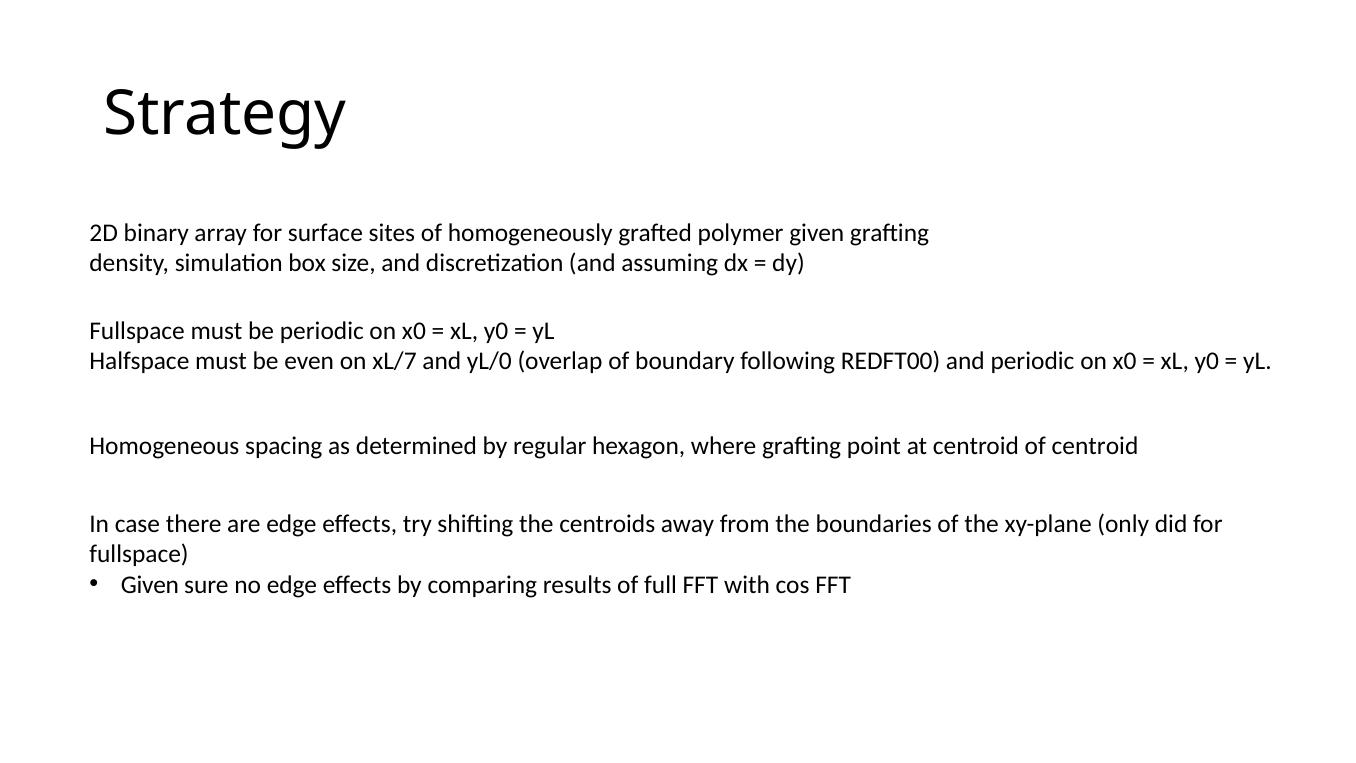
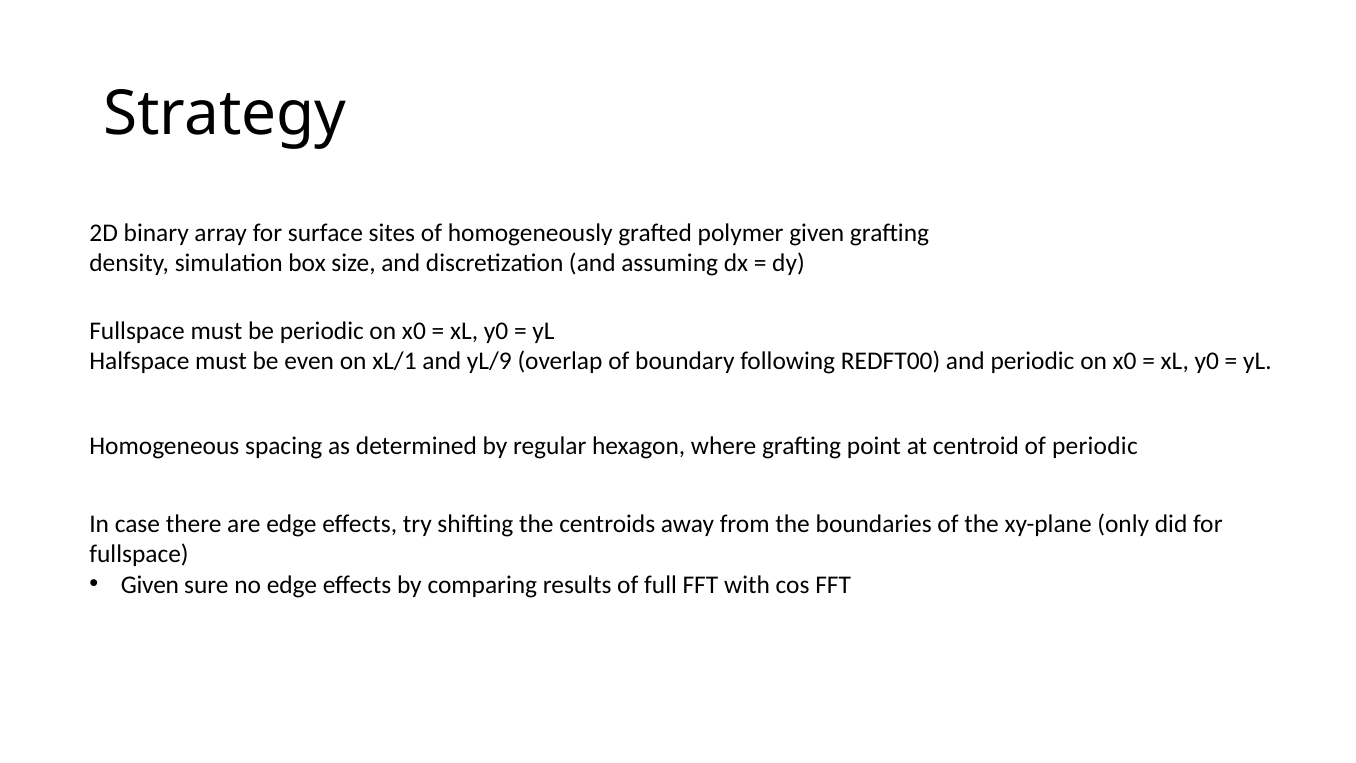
xL/7: xL/7 -> xL/1 (394, 361)
yL/0: yL/0 -> yL/9 (489, 361)
of centroid: centroid -> periodic (1095, 446)
